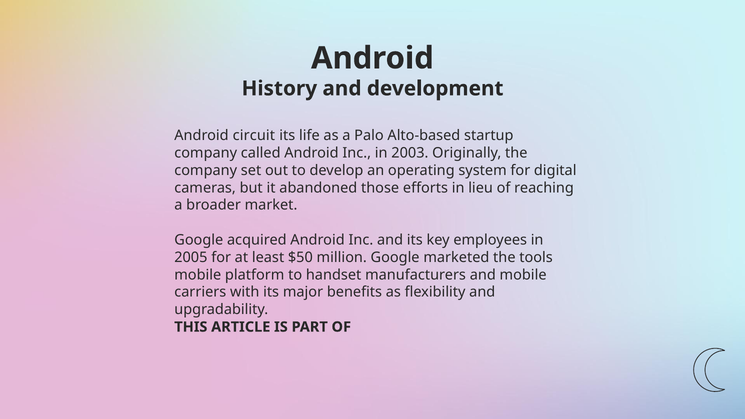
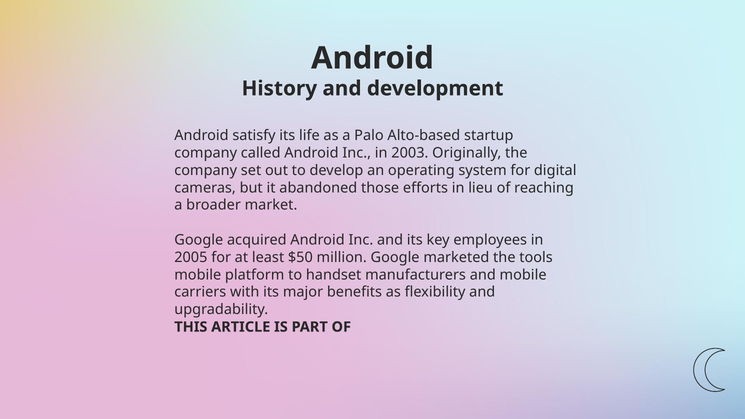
circuit: circuit -> satisfy (254, 136)
